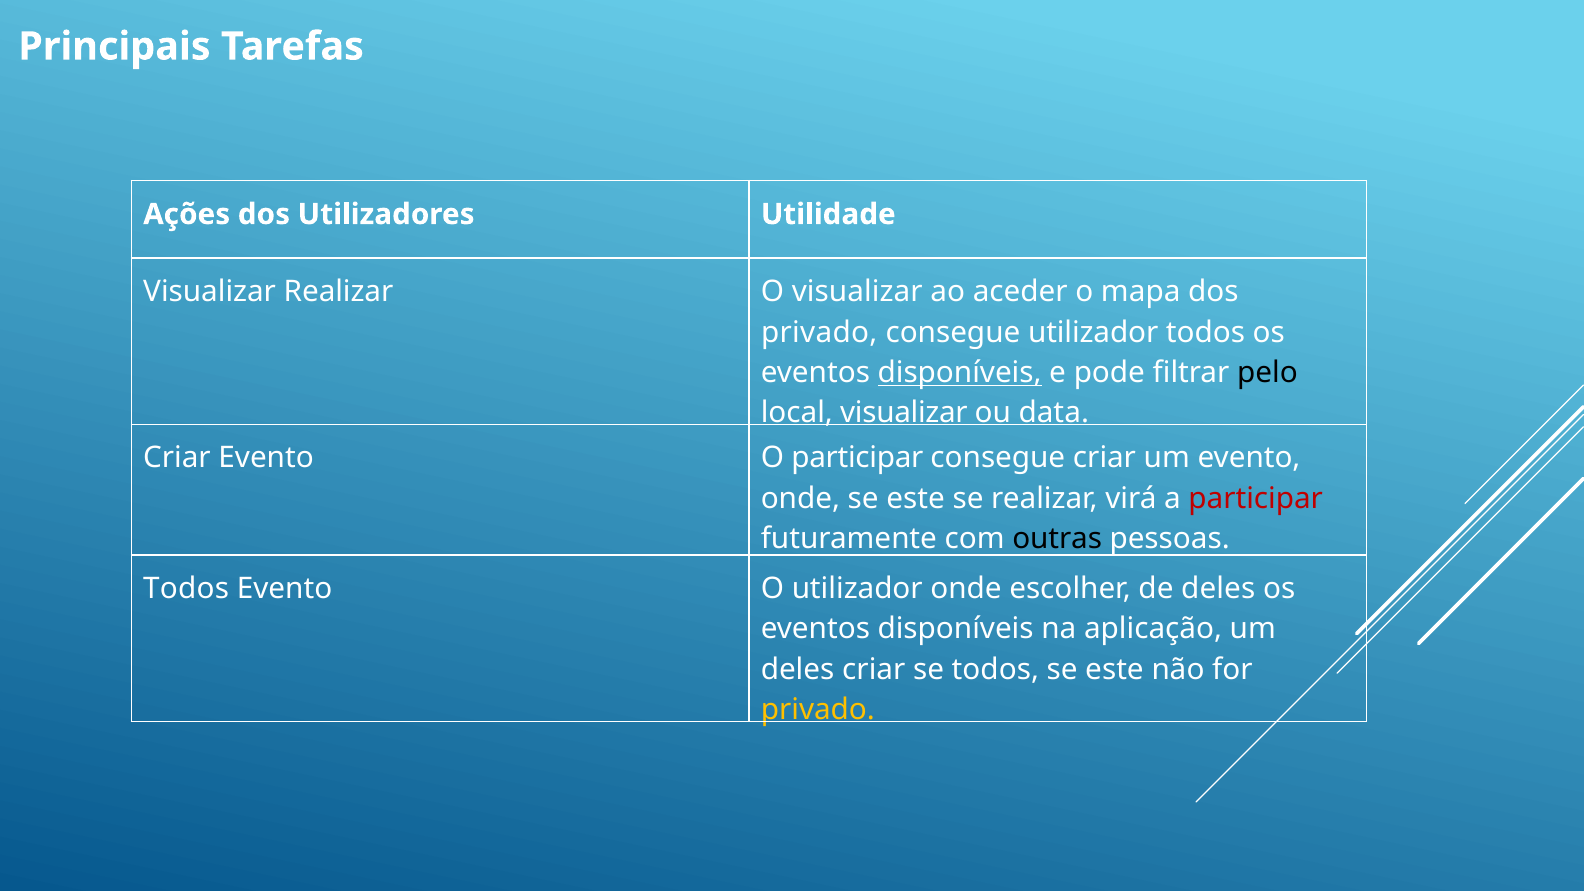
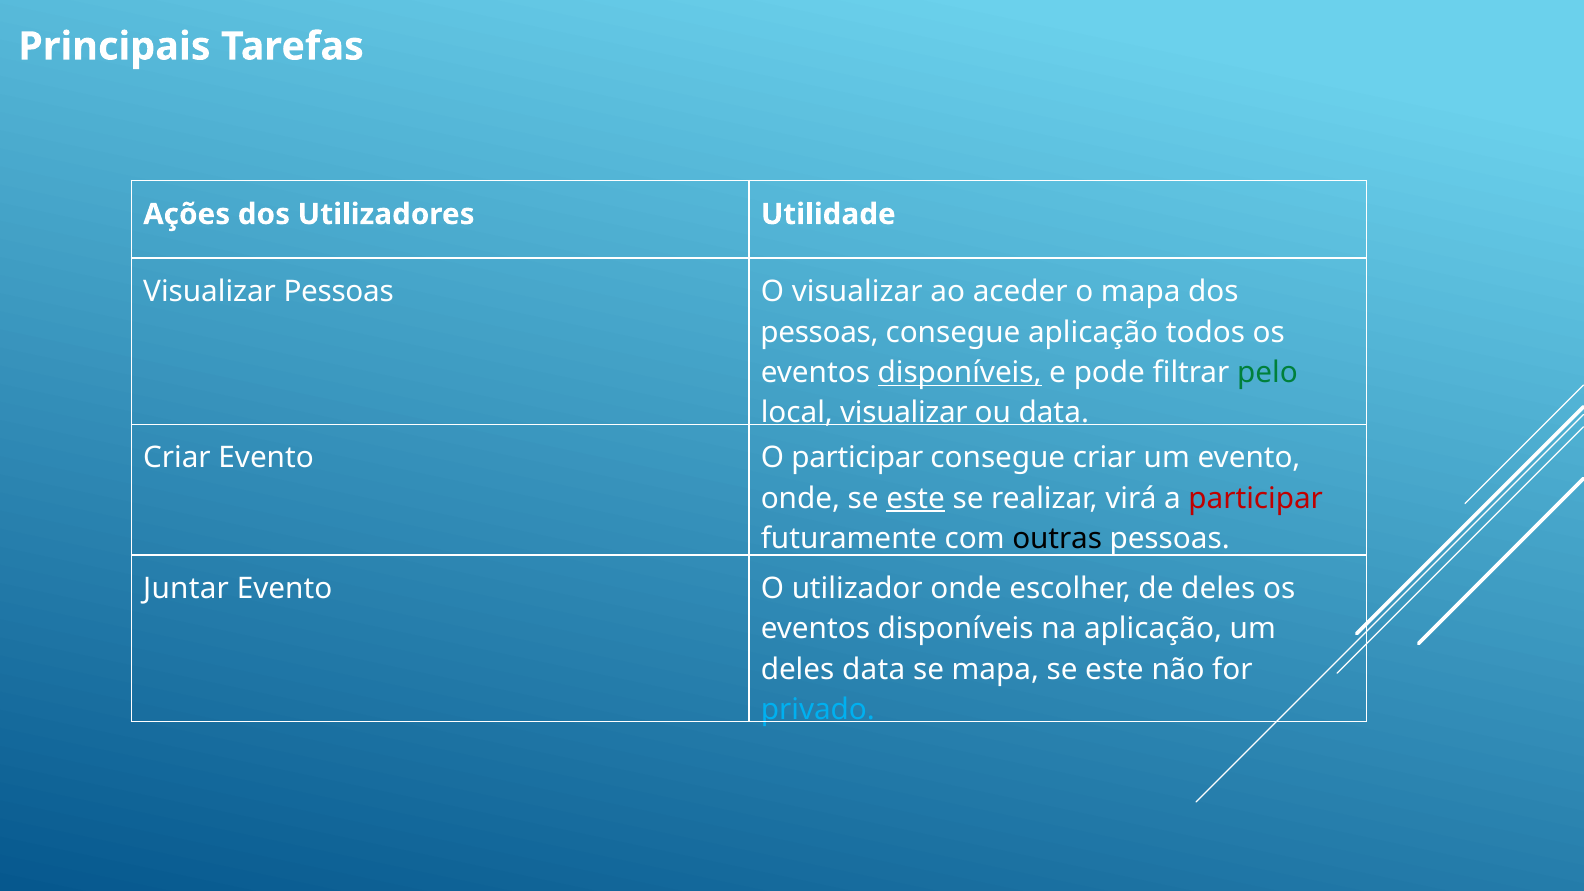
Visualizar Realizar: Realizar -> Pessoas (339, 292)
privado: privado -> pessoas (820, 332)
consegue utilizador: utilizador -> aplicação (1093, 332)
pelo colour: black -> green (1267, 373)
este underline: none -> present (916, 499)
Todos: Todos -> Juntar (186, 589)
deles criar: criar -> data (874, 670)
se todos: todos -> mapa (995, 670)
privado colour: yellow -> light blue (818, 710)
